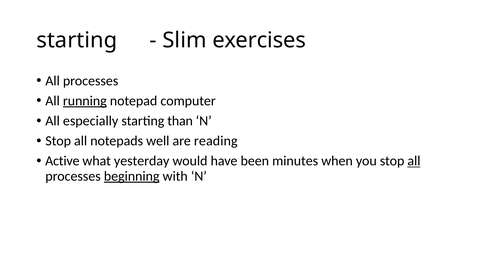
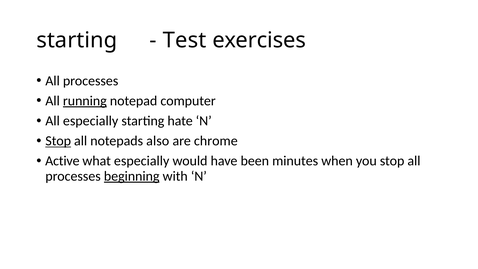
Slim: Slim -> Test (185, 40)
than: than -> hate (180, 121)
Stop underline: none -> present (58, 141)
well: well -> also (158, 141)
reading: reading -> chrome (216, 141)
what yesterday: yesterday -> especially (142, 161)
all underline: present -> none (414, 161)
